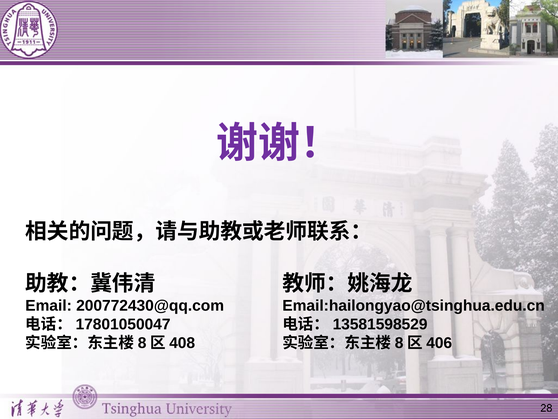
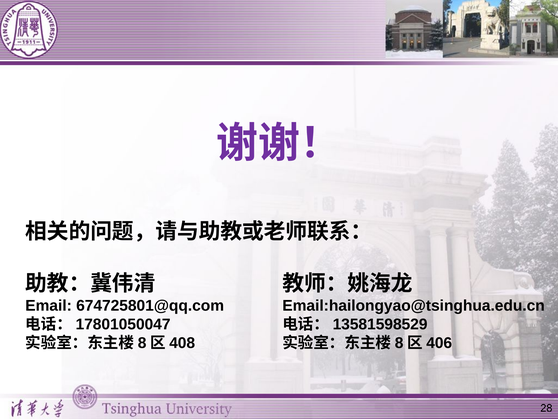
200772430@qq.com: 200772430@qq.com -> 674725801@qq.com (150, 305)
